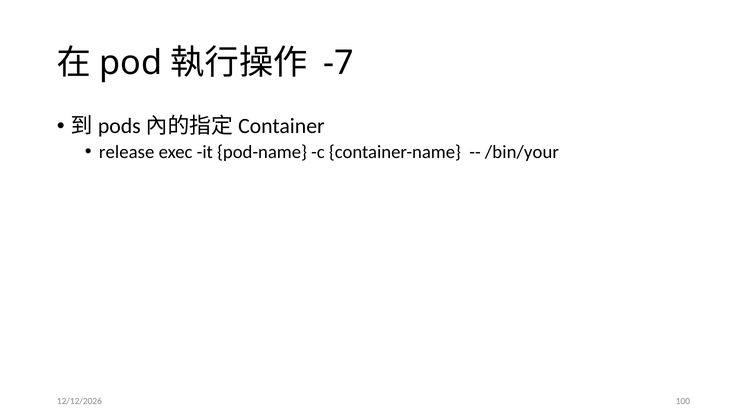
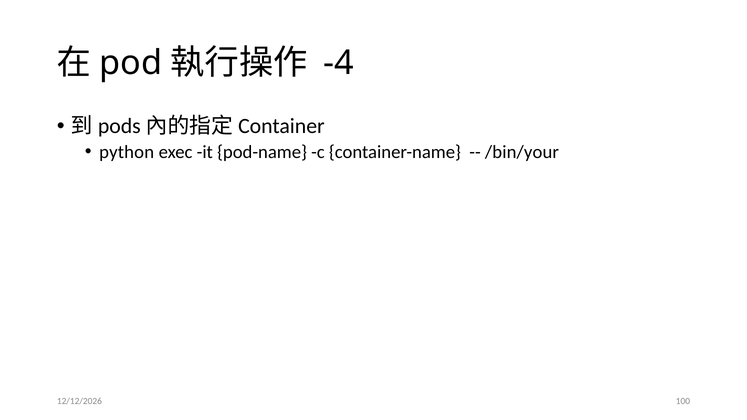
-7: -7 -> -4 (339, 63)
release: release -> python (127, 152)
